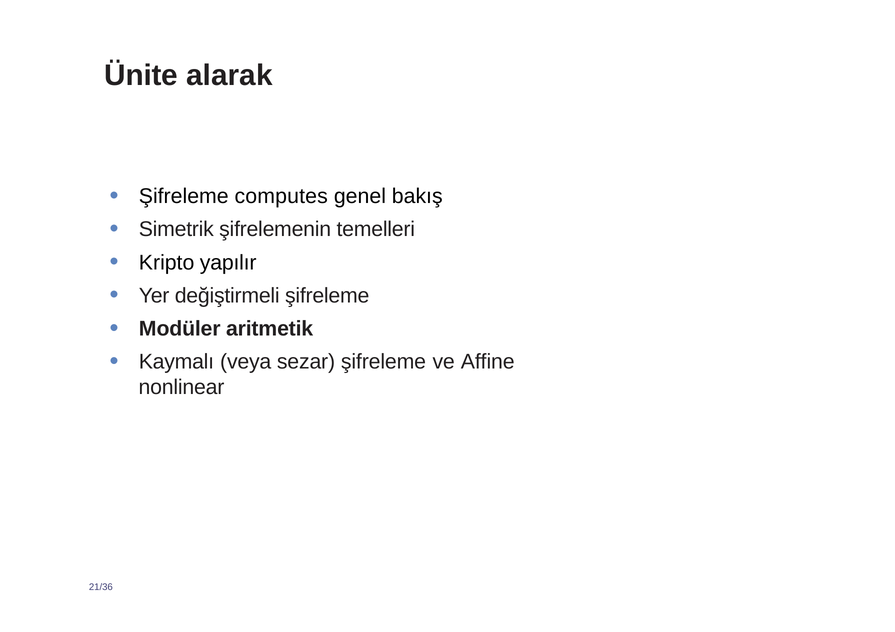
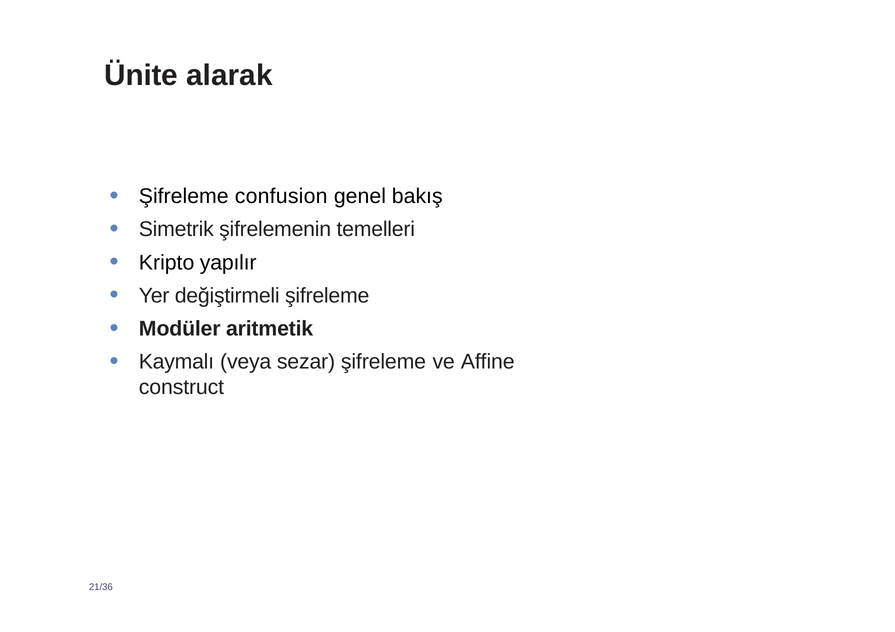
computes: computes -> confusion (281, 196)
nonlinear: nonlinear -> construct (181, 388)
